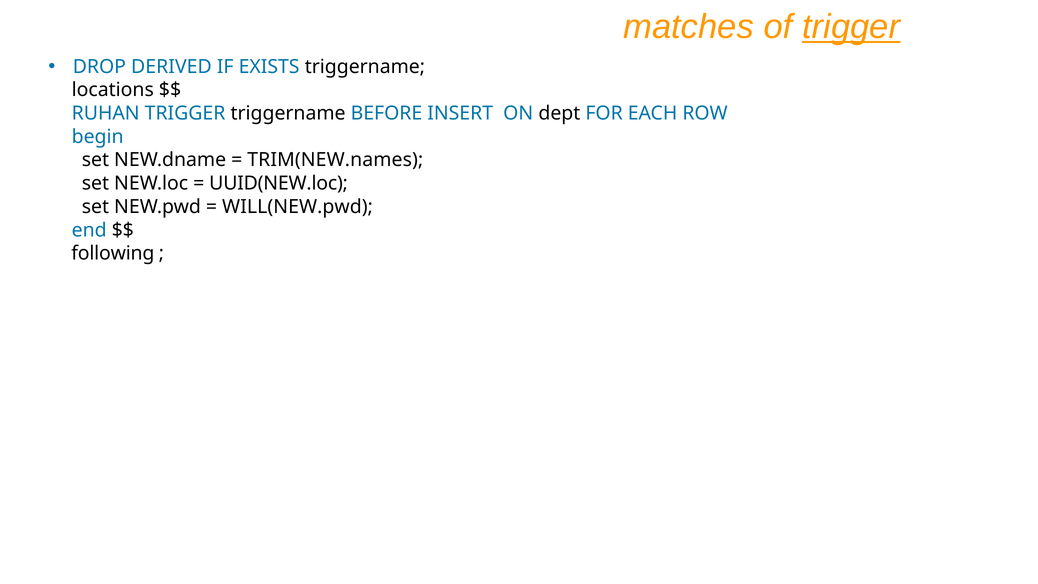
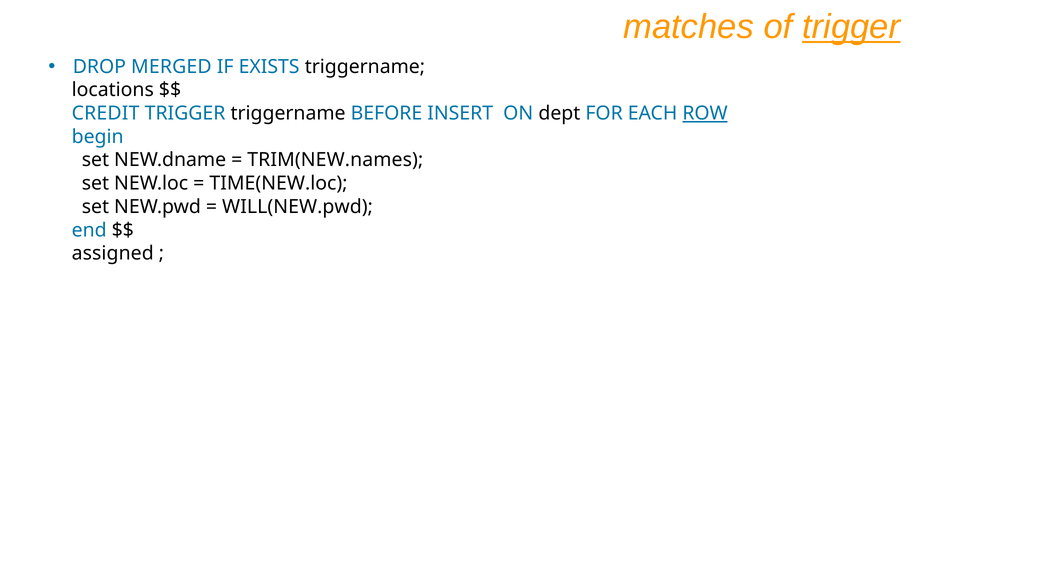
DERIVED: DERIVED -> MERGED (171, 67)
RUHAN: RUHAN -> CREDIT (106, 113)
ROW underline: none -> present (705, 113)
UUID(NEW.loc: UUID(NEW.loc -> TIME(NEW.loc (278, 183)
following: following -> assigned (113, 253)
